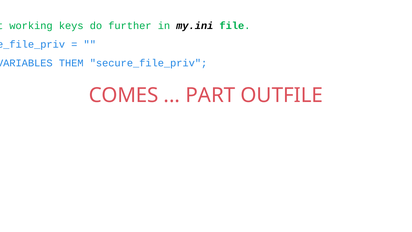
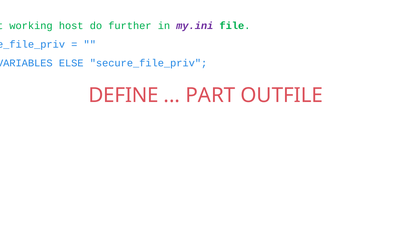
keys: keys -> host (71, 26)
my.ini colour: black -> purple (195, 26)
THEM: THEM -> ELSE (71, 63)
COMES: COMES -> DEFINE (124, 95)
